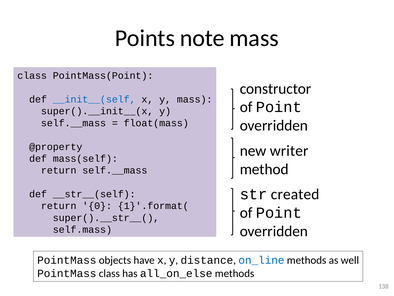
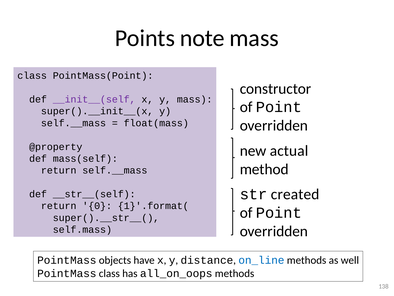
__init__(self colour: blue -> purple (94, 99)
writer: writer -> actual (289, 151)
all_on_else: all_on_else -> all_on_oops (176, 273)
